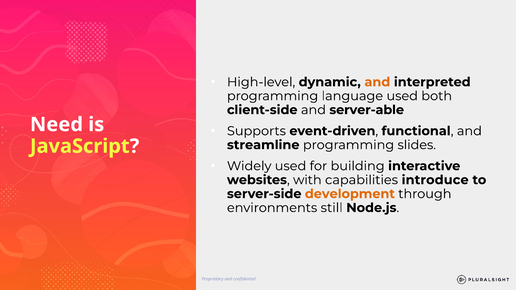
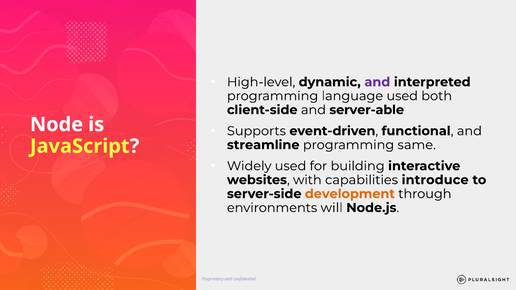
and colour: orange -> purple (377, 82)
Need: Need -> Node (57, 125)
slides: slides -> same (417, 145)
still: still -> will (332, 208)
